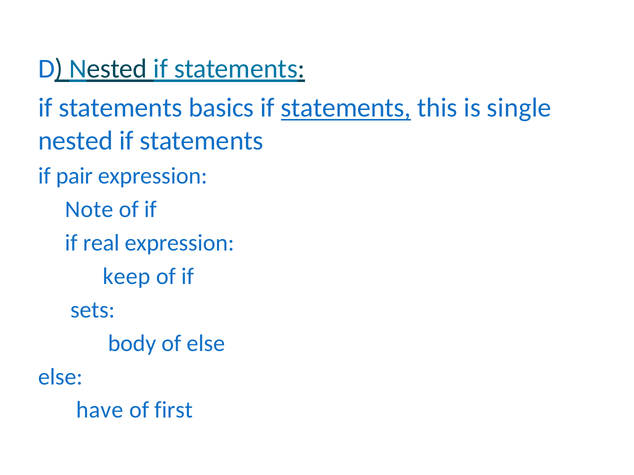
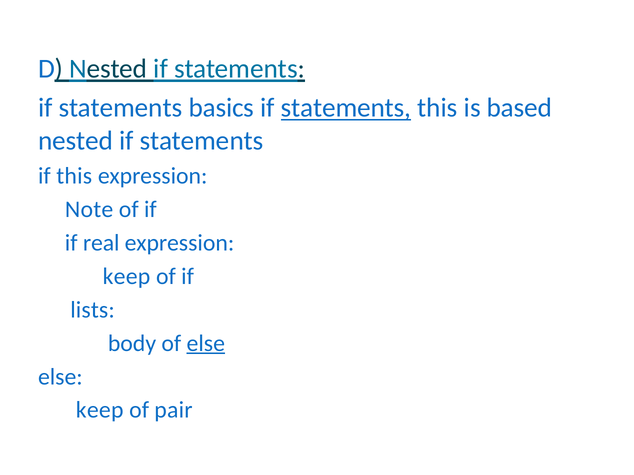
single: single -> based (519, 108)
if pair: pair -> this (74, 176)
sets: sets -> lists (93, 310)
else underline: none -> present (206, 344)
have: have -> keep (100, 411)
first: first -> pair (173, 411)
